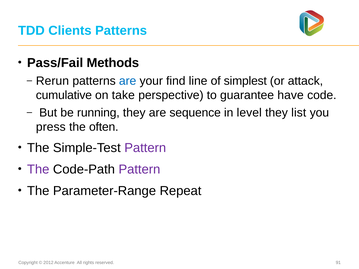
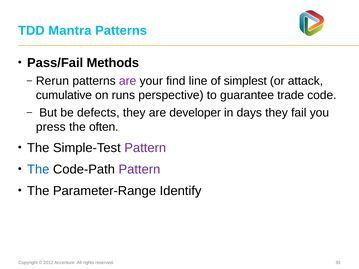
Clients: Clients -> Mantra (70, 31)
are colour: blue -> purple (128, 81)
take: take -> runs (123, 95)
have: have -> trade (291, 95)
running: running -> defects (98, 113)
sequence: sequence -> developer (195, 113)
level: level -> days (249, 113)
list: list -> fail (299, 113)
The colour: purple -> blue (38, 170)
Repeat: Repeat -> Identify (181, 191)
